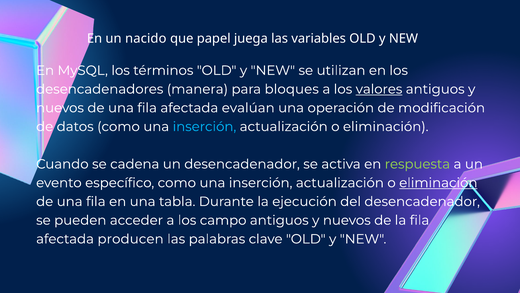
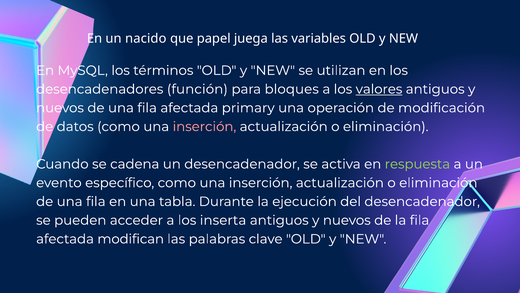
manera: manera -> función (197, 89)
evalúan: evalúan -> primary (248, 108)
inserción colour: light blue -> pink (204, 126)
eliminación underline: present -> none (438, 183)
campo: campo -> inserta (223, 220)
producen: producen -> modifican (131, 239)
